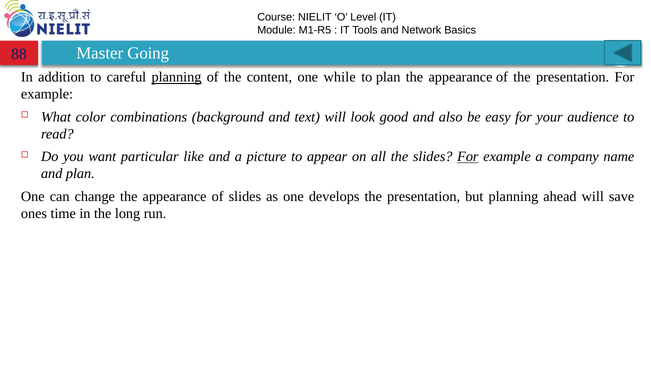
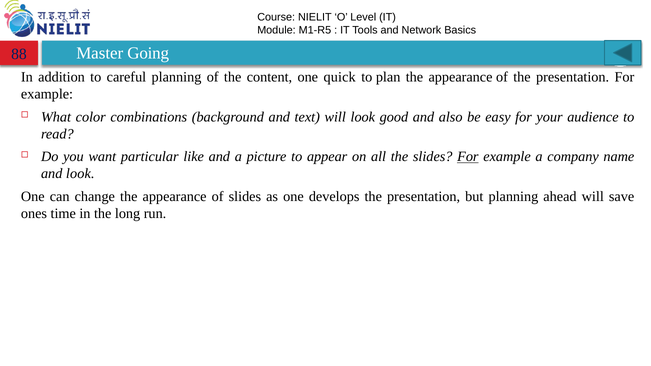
planning underline: present -> none (176, 77)
while: while -> quick (340, 77)
and plan: plan -> look (80, 174)
